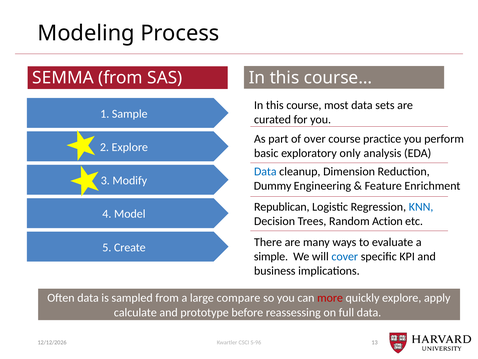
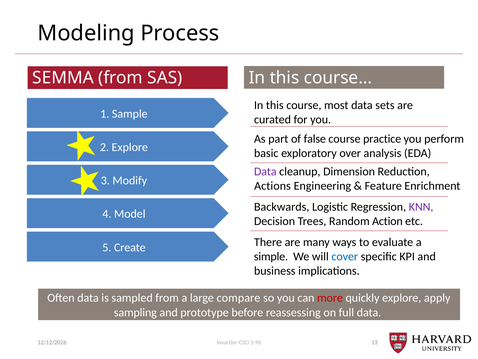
over: over -> false (315, 139)
only: only -> over (350, 153)
Data colour: blue -> purple (265, 171)
Dummy: Dummy -> Actions (273, 186)
Republican: Republican -> Backwards (282, 207)
KNN colour: blue -> purple (421, 207)
calculate: calculate -> sampling (135, 312)
